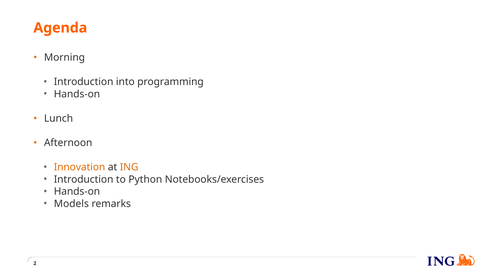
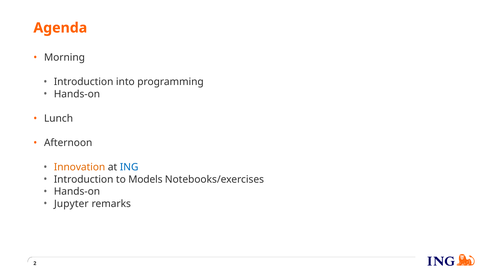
ING colour: orange -> blue (129, 167)
Python: Python -> Models (145, 179)
Models: Models -> Jupyter (71, 203)
